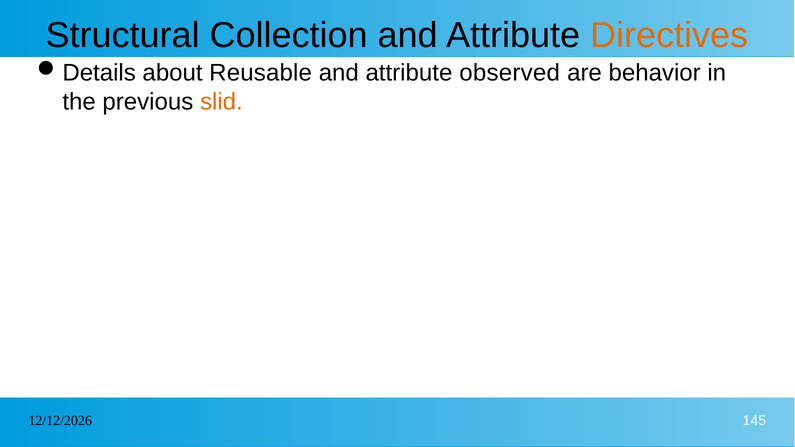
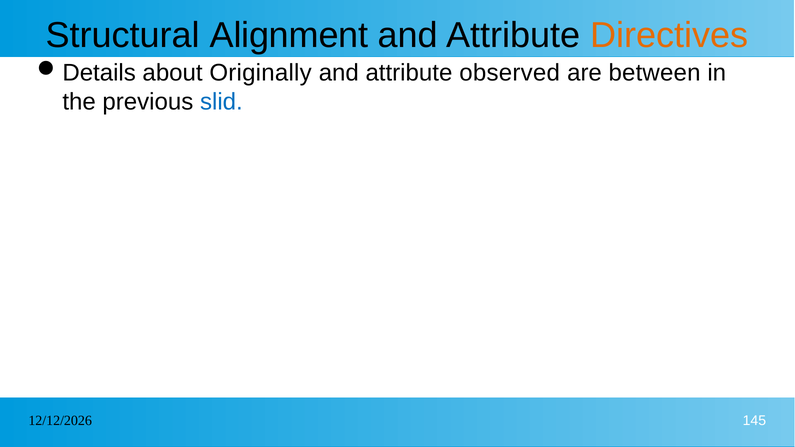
Collection: Collection -> Alignment (289, 35)
Reusable: Reusable -> Originally (261, 73)
behavior: behavior -> between (655, 73)
slid colour: orange -> blue (221, 102)
